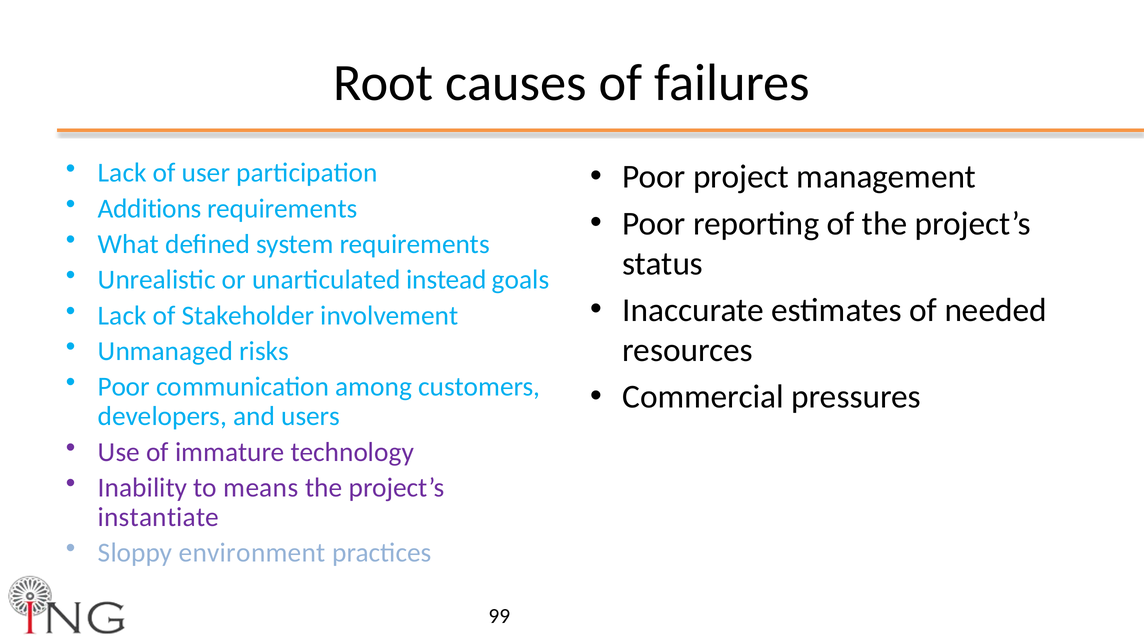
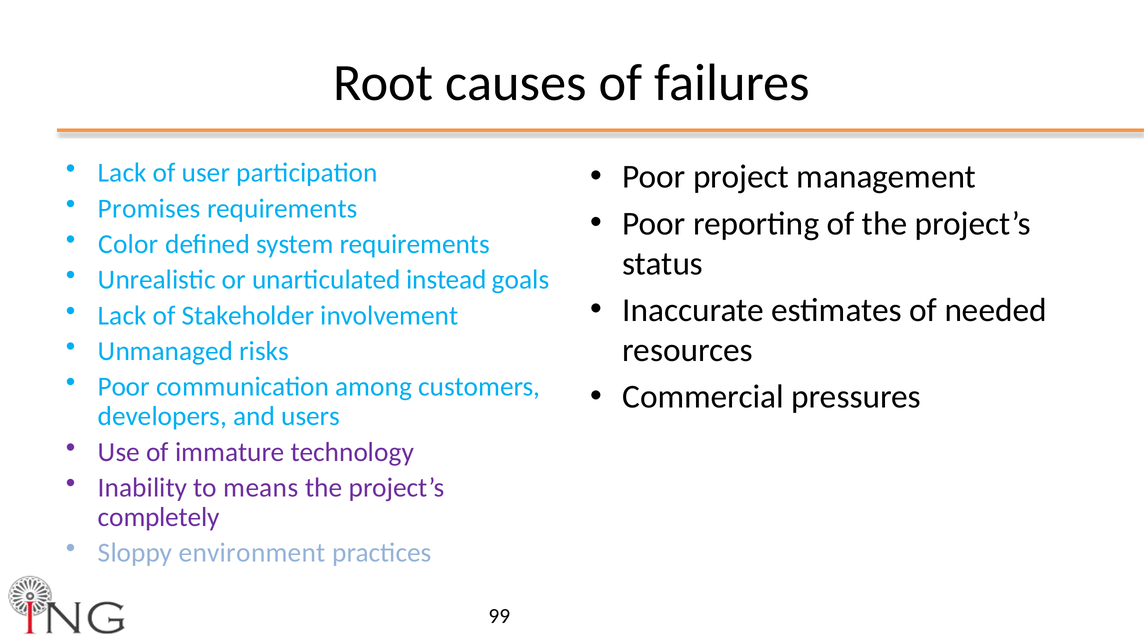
Additions: Additions -> Promises (149, 208)
What: What -> Color (128, 244)
instantiate: instantiate -> completely (159, 517)
